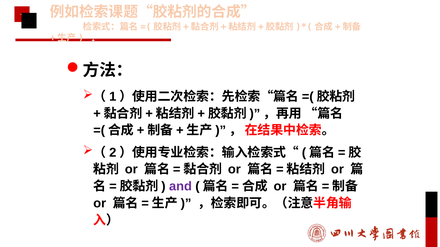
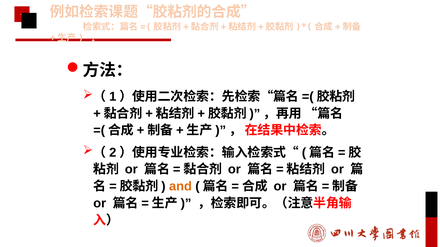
and colour: purple -> orange (180, 187)
